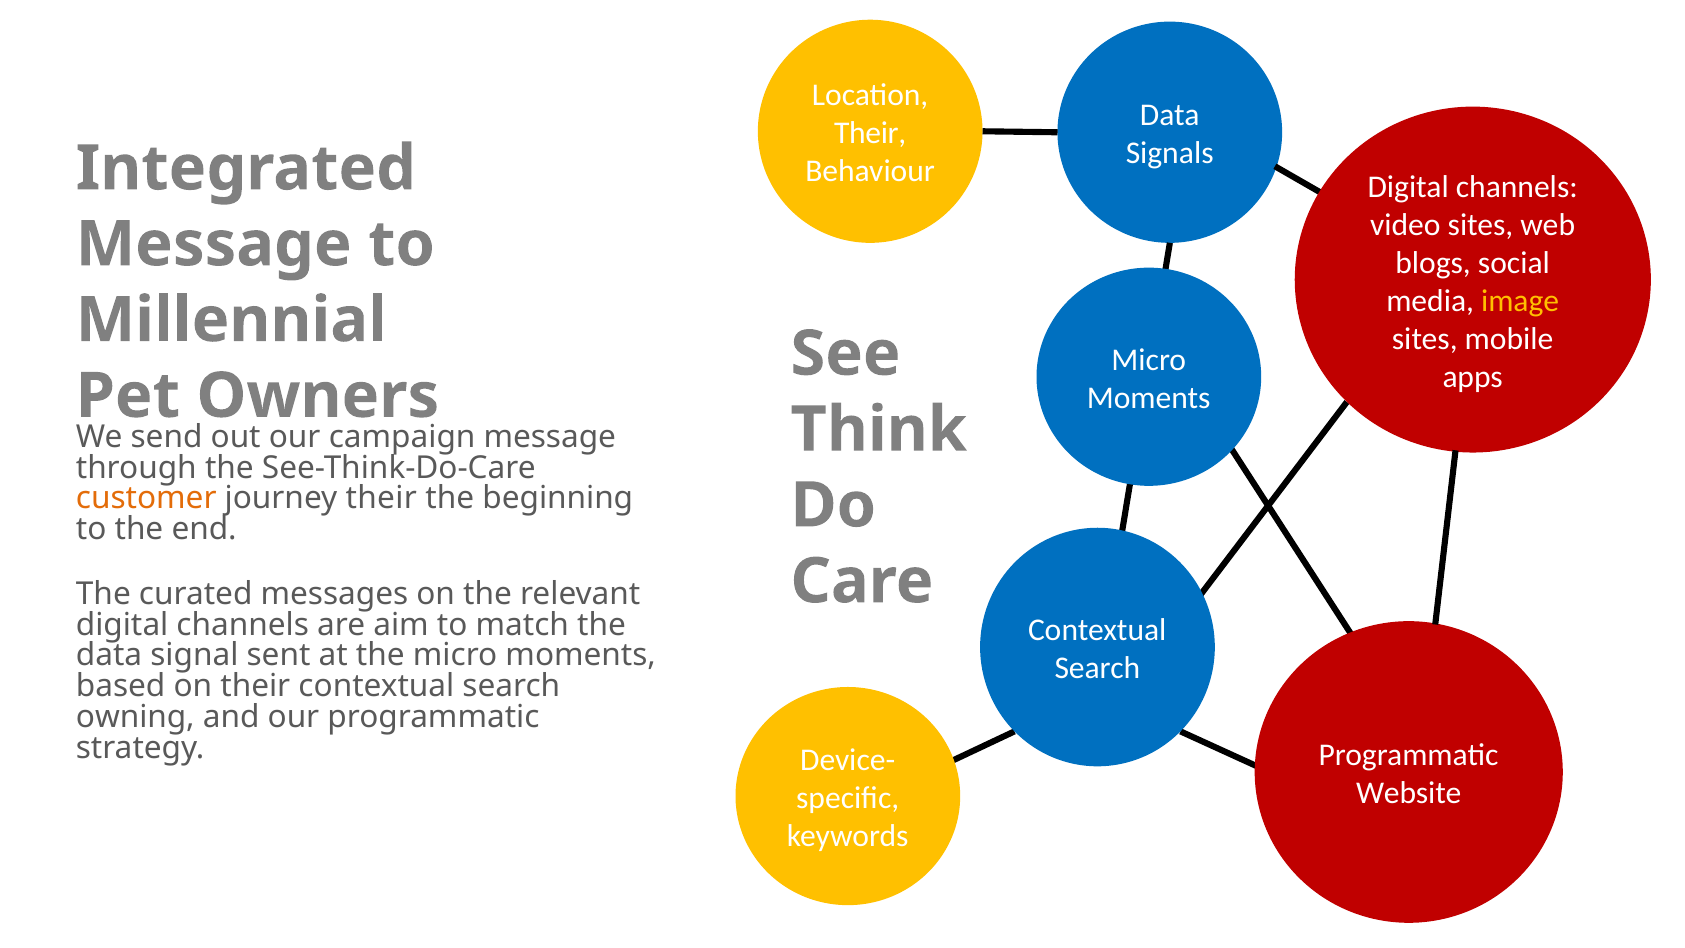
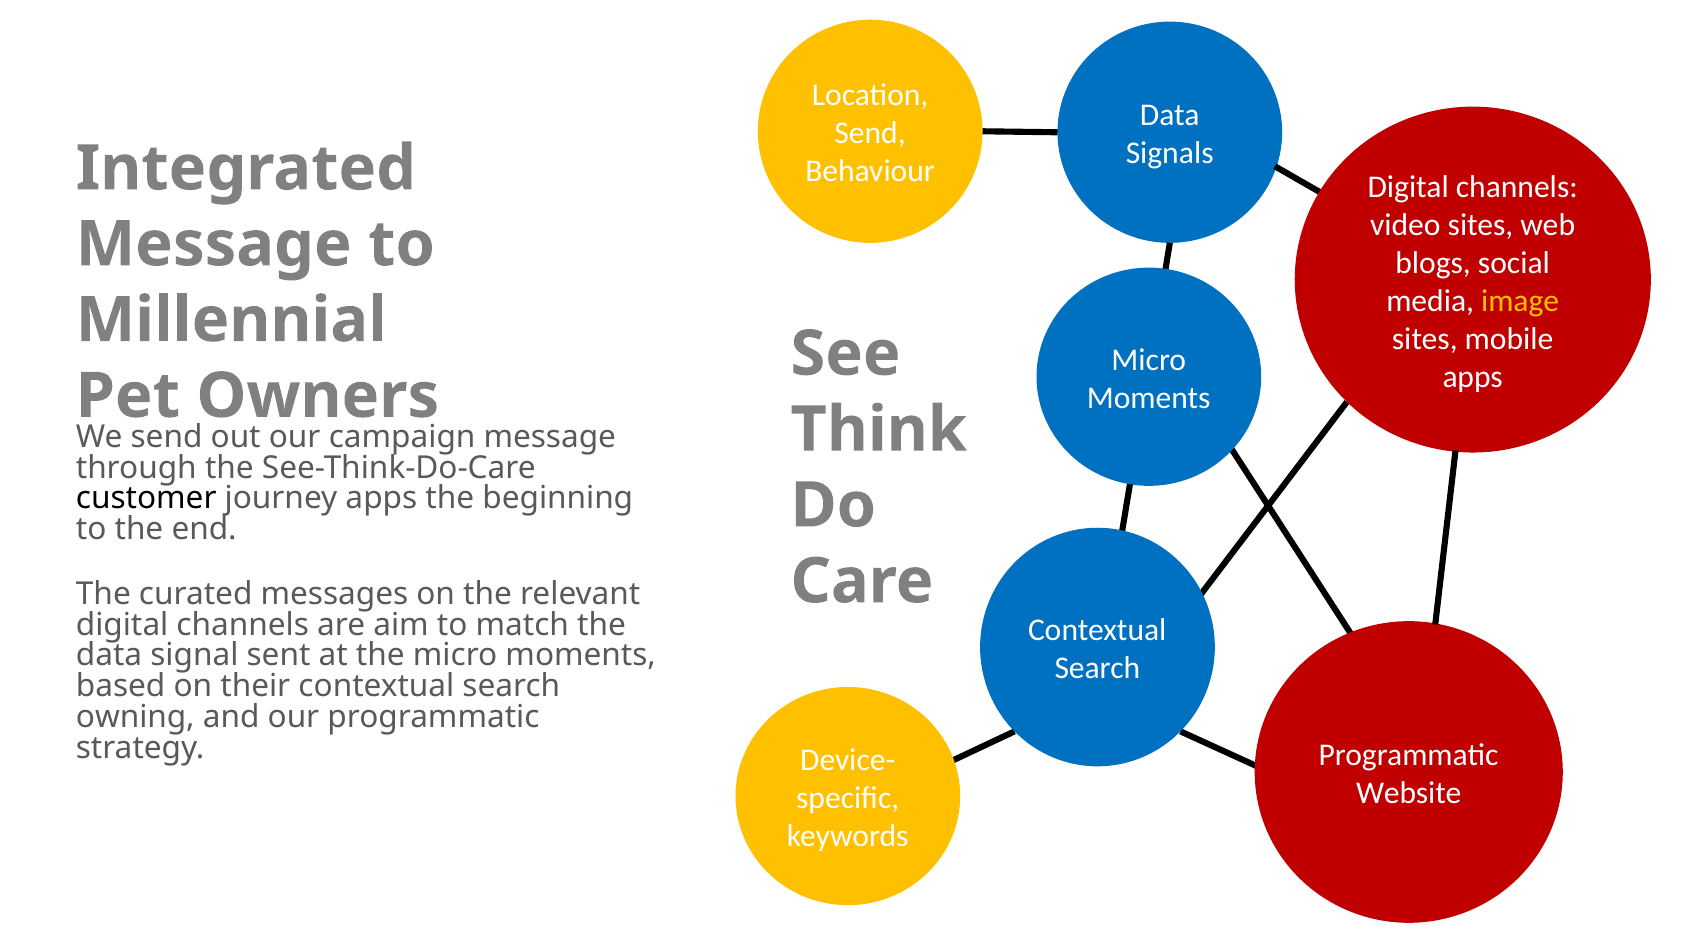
Their: Their -> Send (870, 133)
customer colour: orange -> black (146, 498)
journey their: their -> apps (381, 498)
